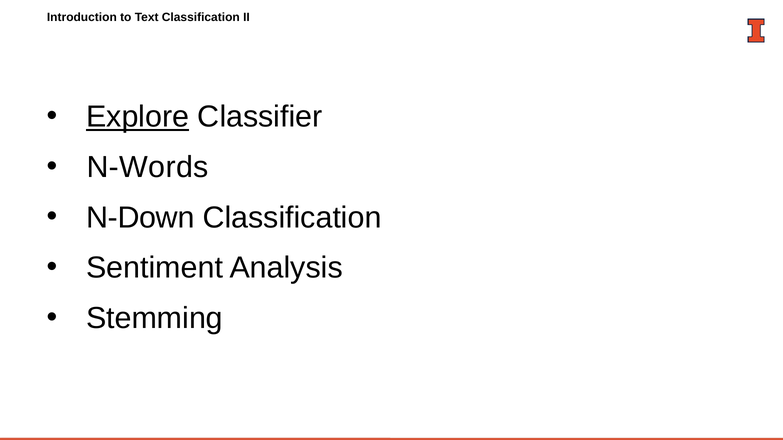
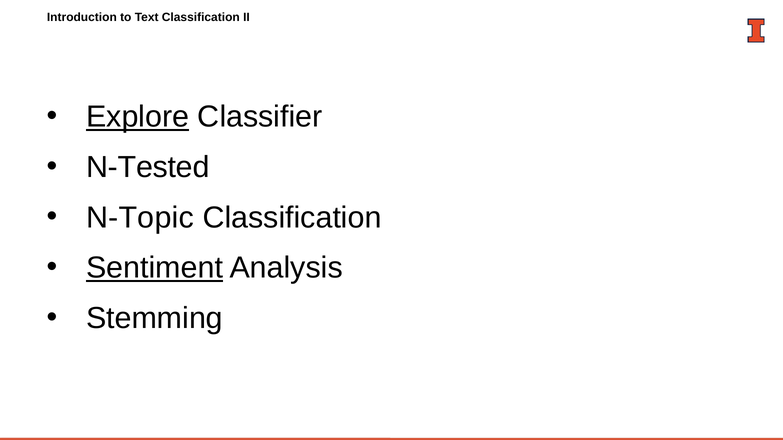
N-Words: N-Words -> N-Tested (148, 167)
N-Down: N-Down -> N-Topic (140, 218)
Sentiment underline: none -> present (155, 268)
